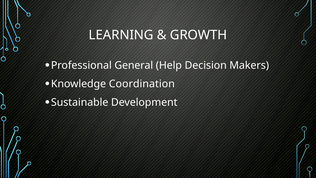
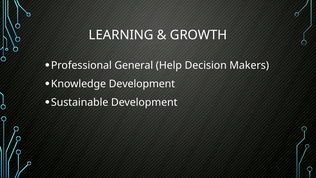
Knowledge Coordination: Coordination -> Development (142, 84)
